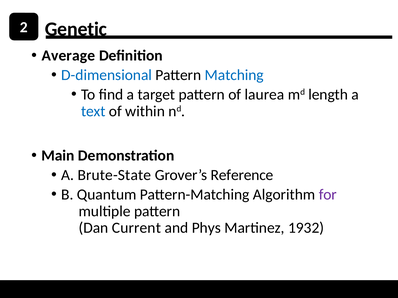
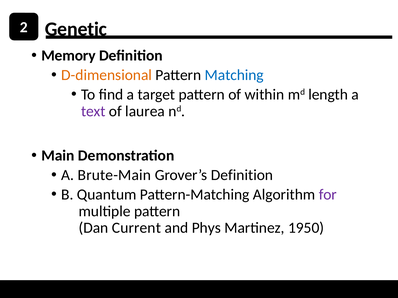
Average: Average -> Memory (68, 56)
D-dimensional colour: blue -> orange (107, 75)
laurea: laurea -> within (264, 95)
text colour: blue -> purple (93, 111)
within: within -> laurea (145, 111)
Brute-State: Brute-State -> Brute-Main (114, 175)
Grover’s Reference: Reference -> Definition (242, 175)
1932: 1932 -> 1950 (306, 228)
